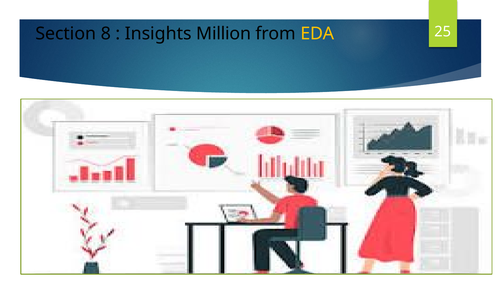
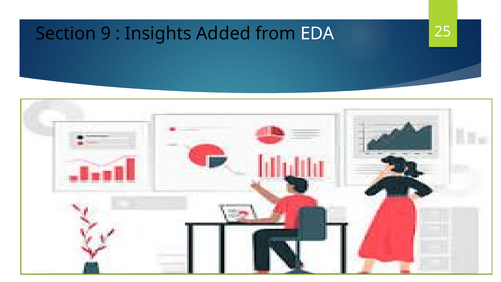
8: 8 -> 9 (106, 33)
Million: Million -> Added (223, 33)
EDA colour: yellow -> white (317, 33)
